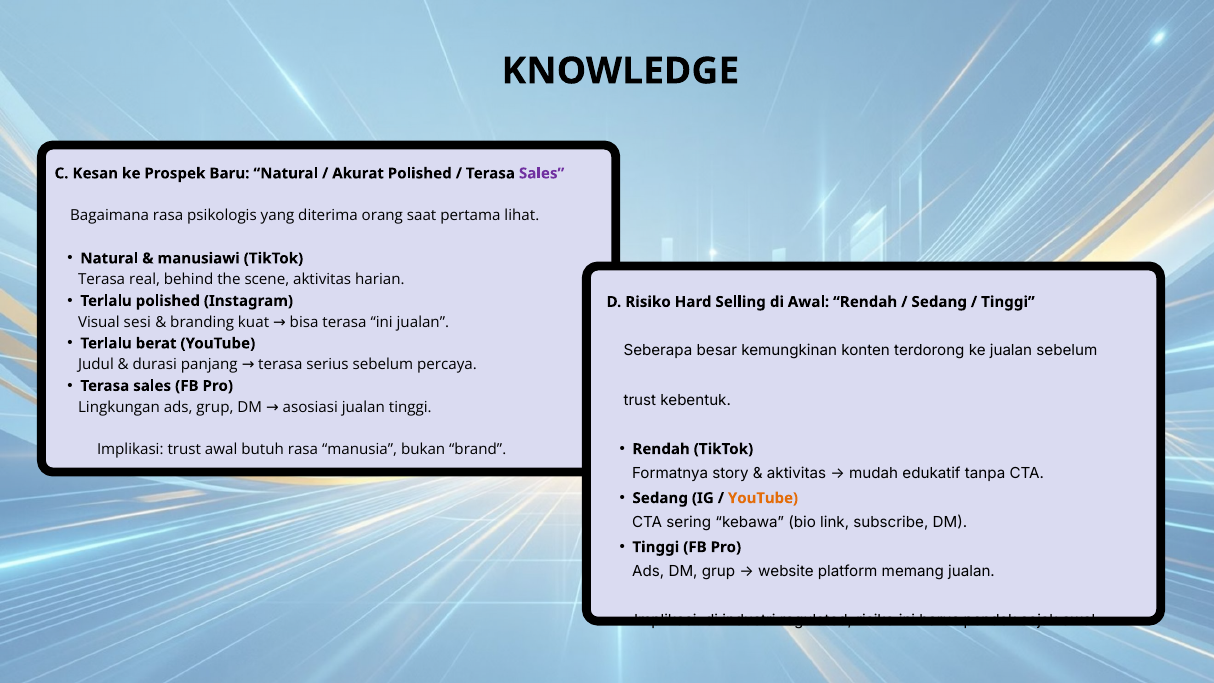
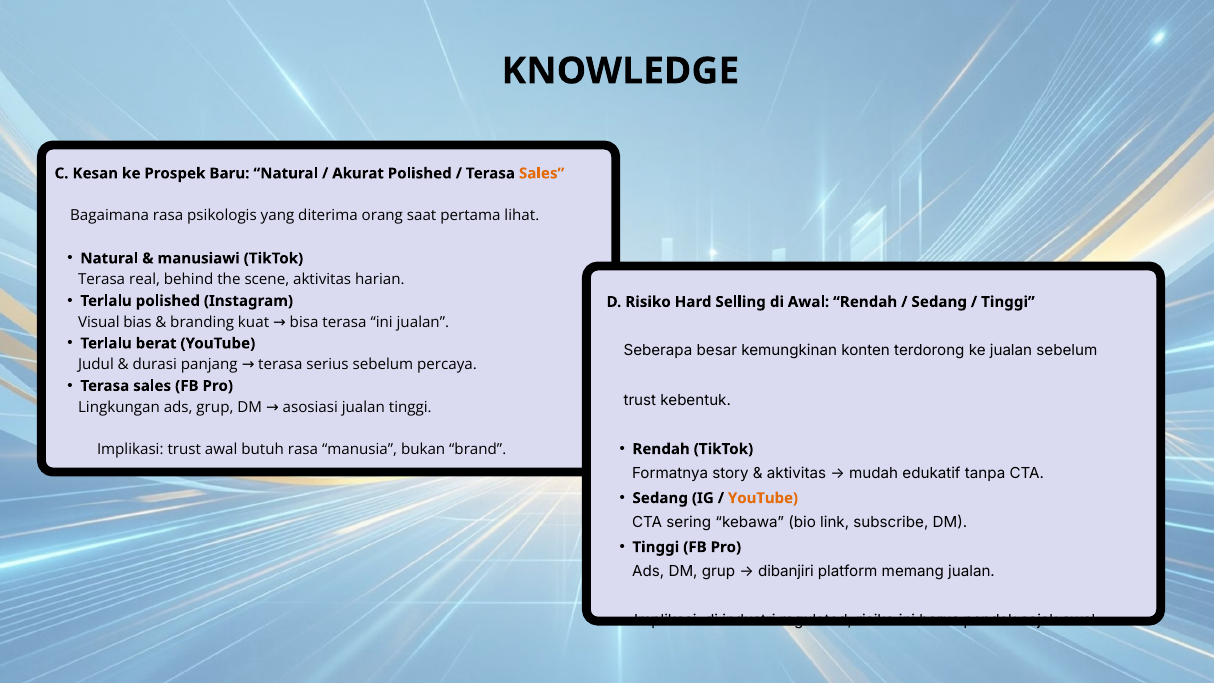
Sales colour: purple -> orange (542, 173)
sesi: sesi -> bias (137, 322)
website: website -> dibanjiri (786, 572)
